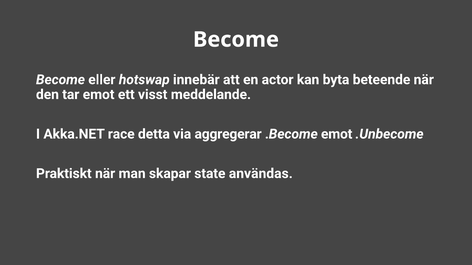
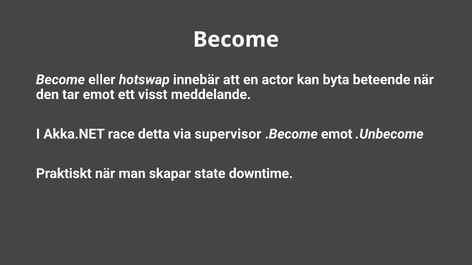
aggregerar: aggregerar -> supervisor (228, 134)
användas: användas -> downtime (261, 174)
